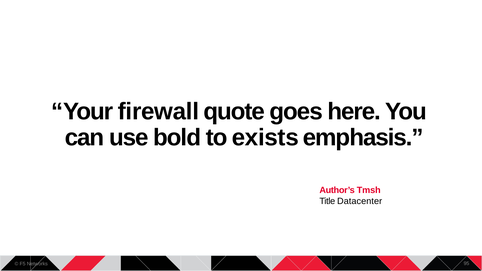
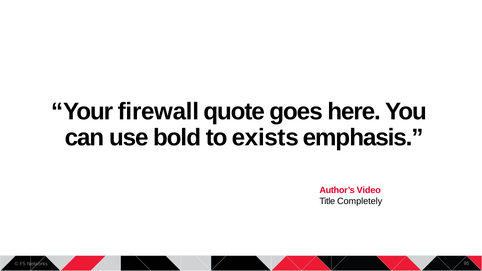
Tmsh: Tmsh -> Video (369, 190)
Datacenter: Datacenter -> Completely (360, 201)
